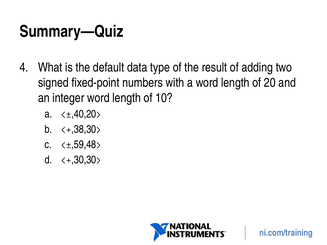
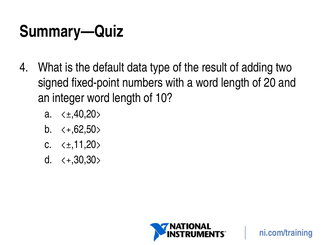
<+,38,30>: <+,38,30> -> <+,62,50> (81, 129)
<±,59,48>: <±,59,48> -> <±,11,20> (81, 145)
